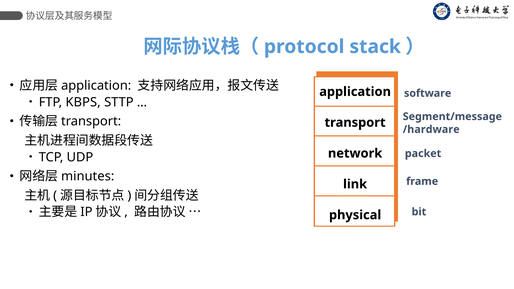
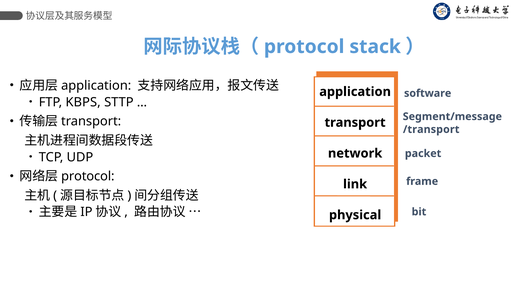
/hardware: /hardware -> /transport (431, 129)
minutes: minutes -> protocol (88, 176)
